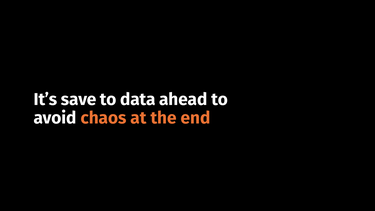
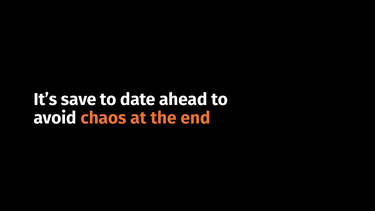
data: data -> date (138, 99)
